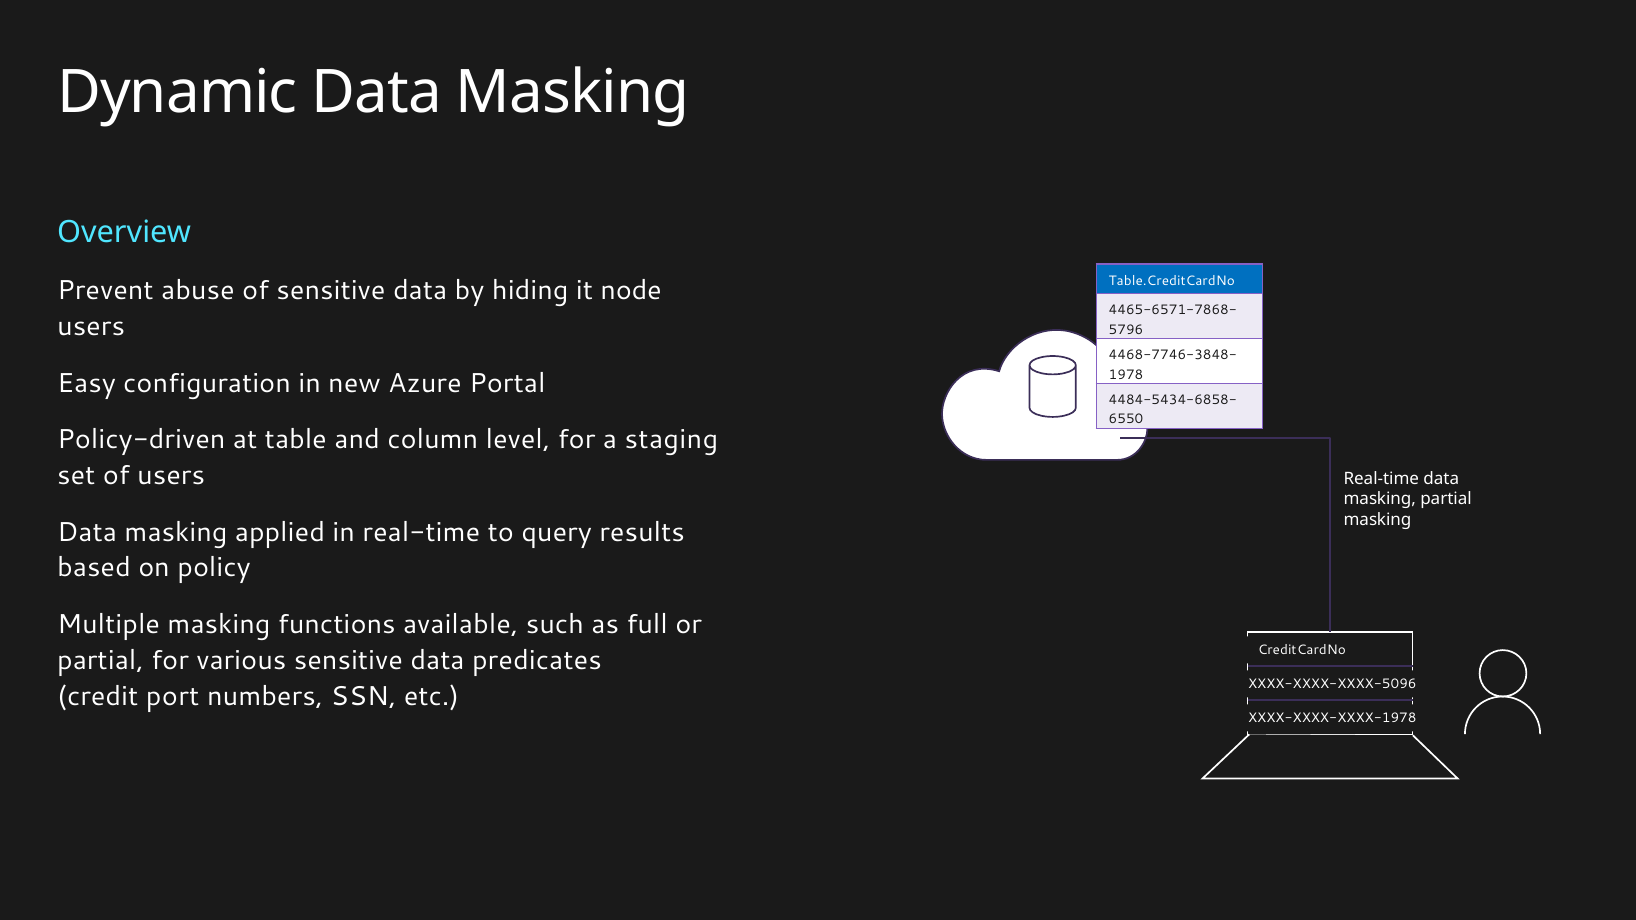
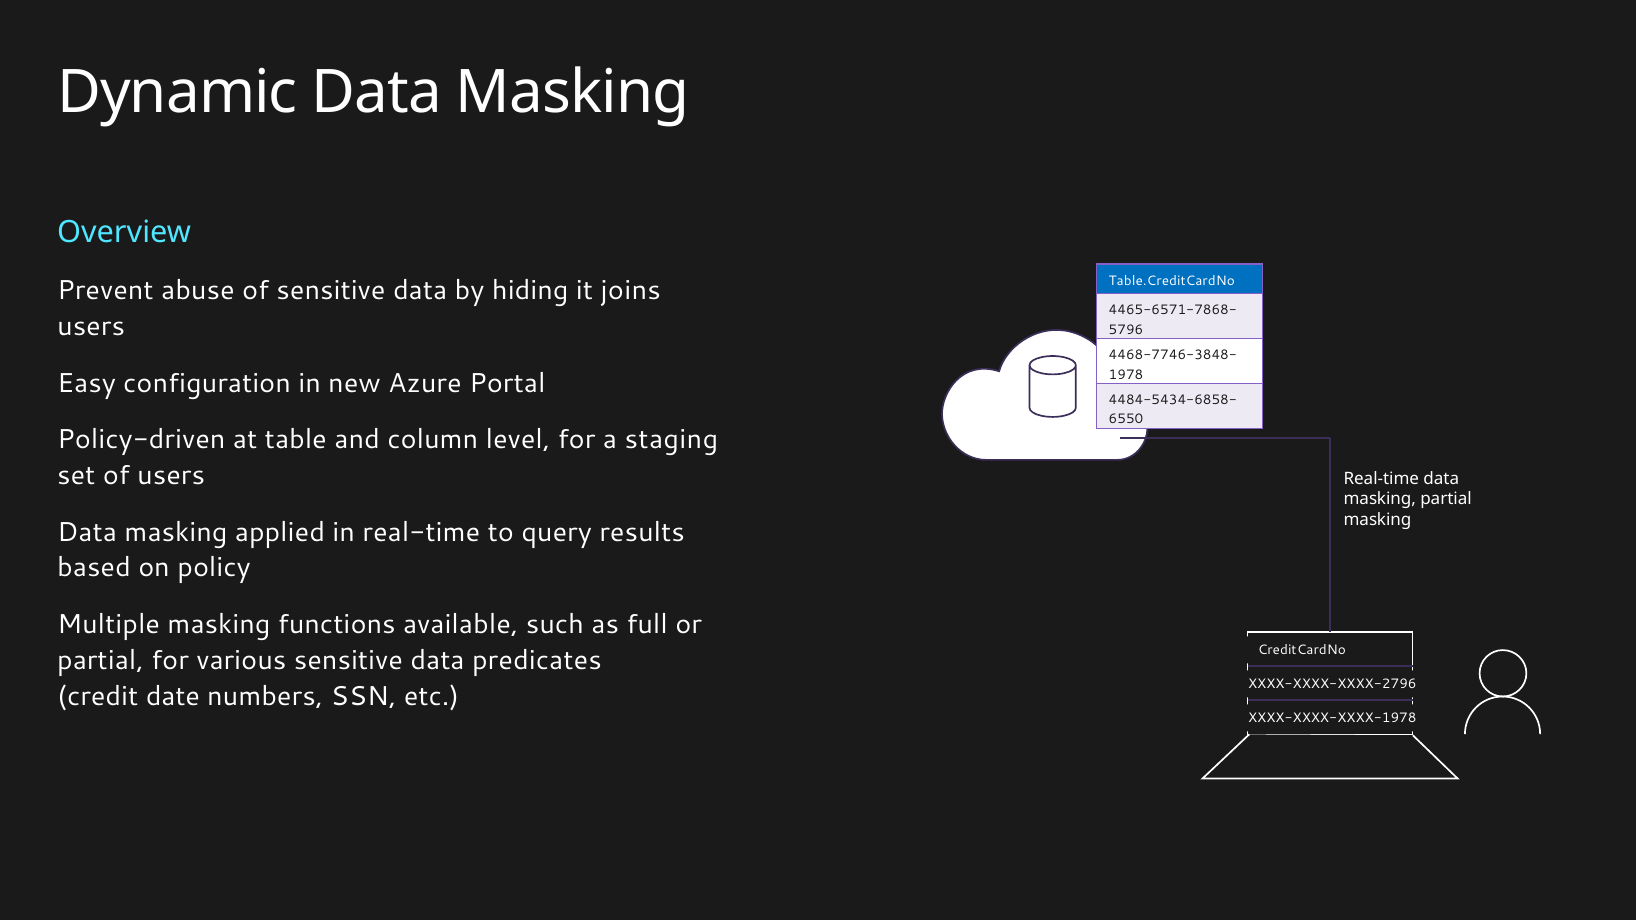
node: node -> joins (631, 291)
XXXX-XXXX-XXXX-5096: XXXX-XXXX-XXXX-5096 -> XXXX-XXXX-XXXX-2796 (1332, 684)
port: port -> date (173, 696)
